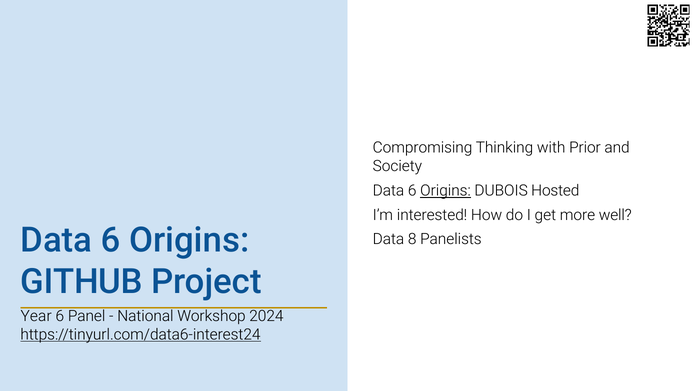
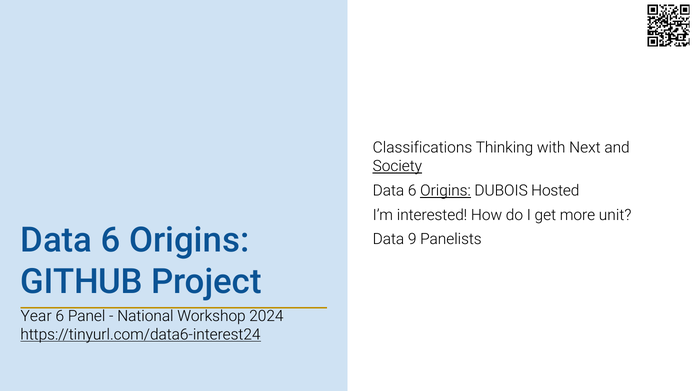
Compromising: Compromising -> Classifications (422, 148)
Prior: Prior -> Next (585, 148)
Society underline: none -> present (397, 166)
well: well -> unit (615, 215)
8: 8 -> 9 (412, 239)
